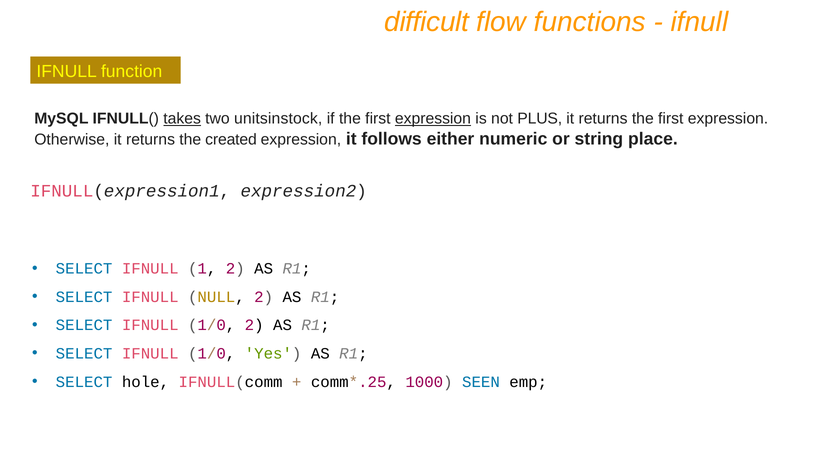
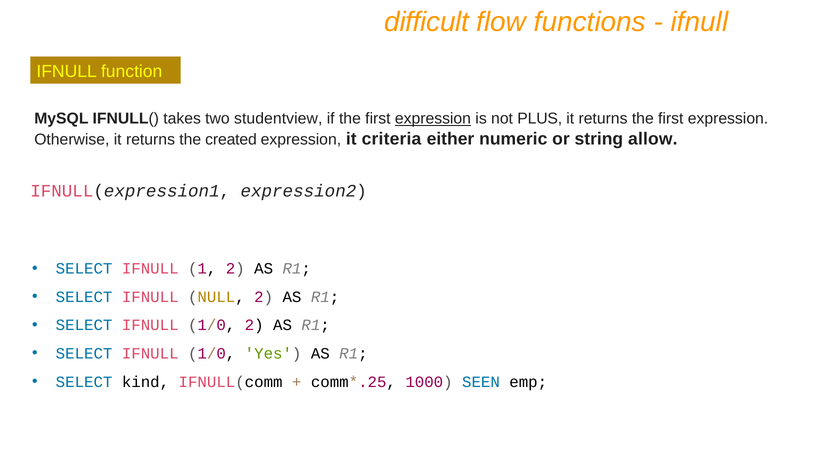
takes underline: present -> none (182, 119)
unitsinstock: unitsinstock -> studentview (278, 119)
follows: follows -> criteria (392, 139)
place: place -> allow (653, 139)
hole: hole -> kind (146, 382)
